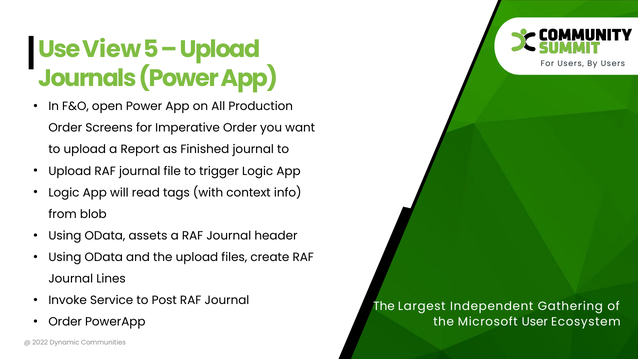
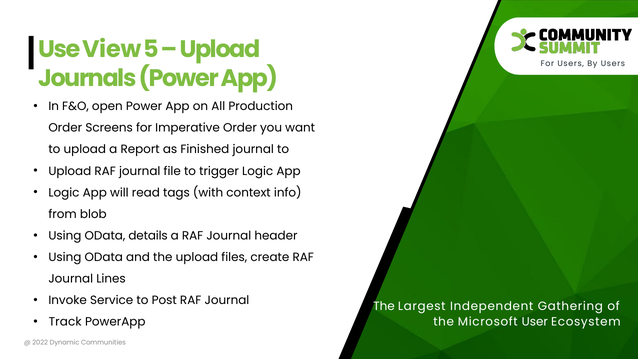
assets: assets -> details (148, 236)
Order: Order -> Track (65, 322)
